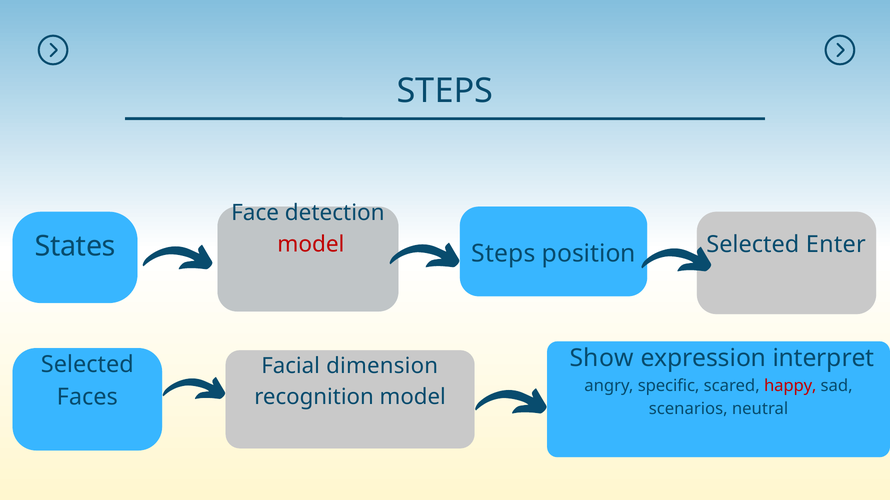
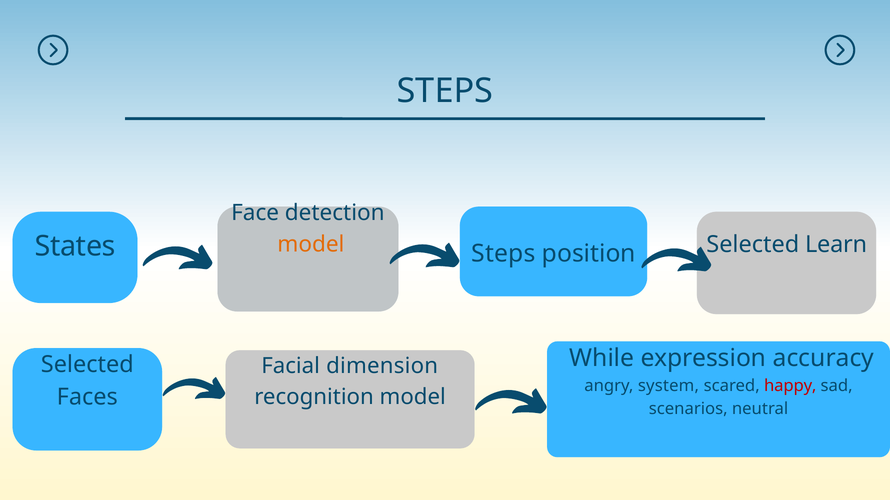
Enter: Enter -> Learn (836, 245)
model colour: red -> orange (311, 245)
Show: Show -> While (602, 358)
interpret: interpret -> accuracy (823, 358)
specific: specific -> system (668, 386)
